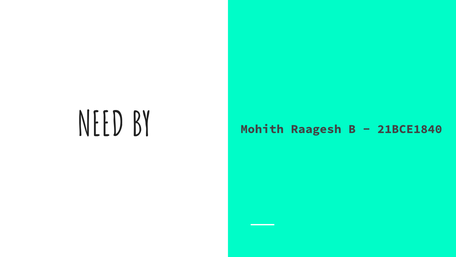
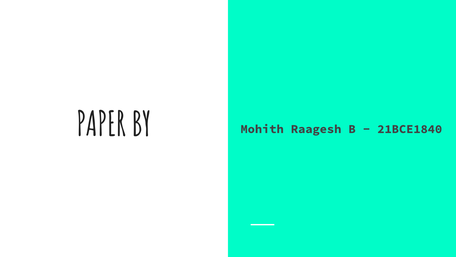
NEED: NEED -> PAPER (101, 124)
